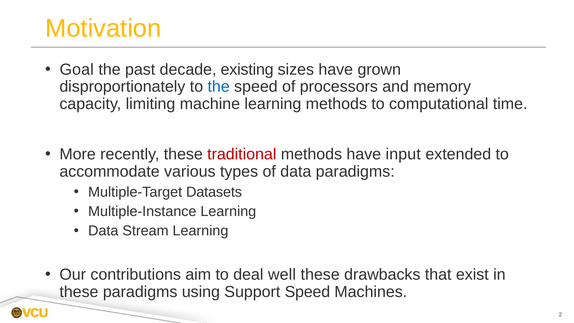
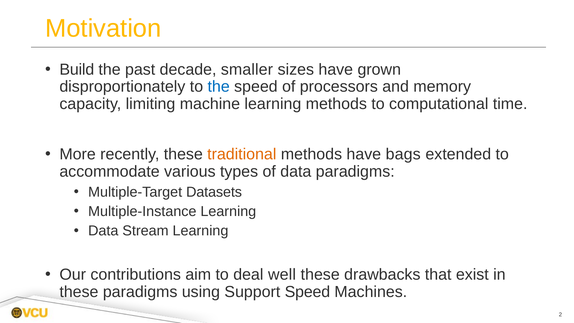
Goal: Goal -> Build (77, 69)
existing: existing -> smaller (247, 69)
traditional colour: red -> orange (242, 154)
input: input -> bags (403, 154)
